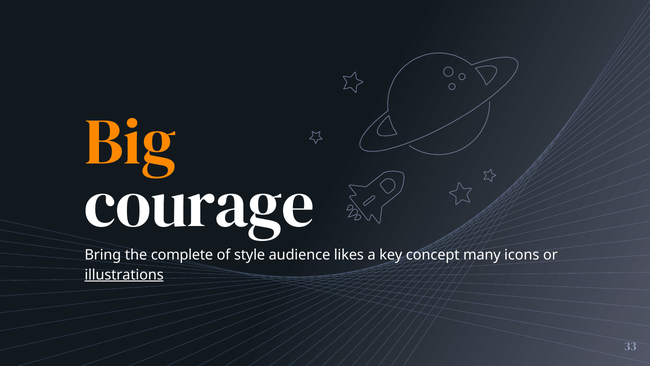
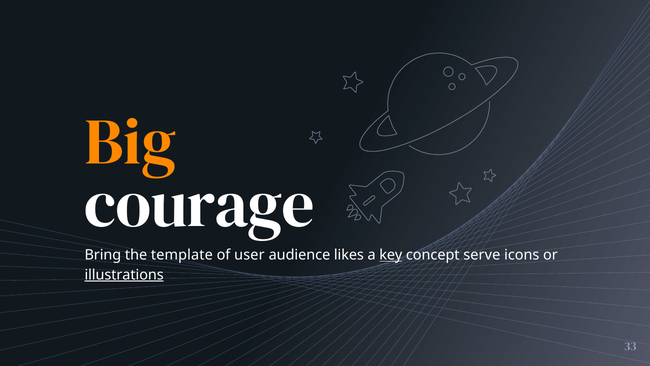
complete: complete -> template (182, 255)
style: style -> user (249, 255)
key underline: none -> present (391, 255)
many: many -> serve (482, 255)
